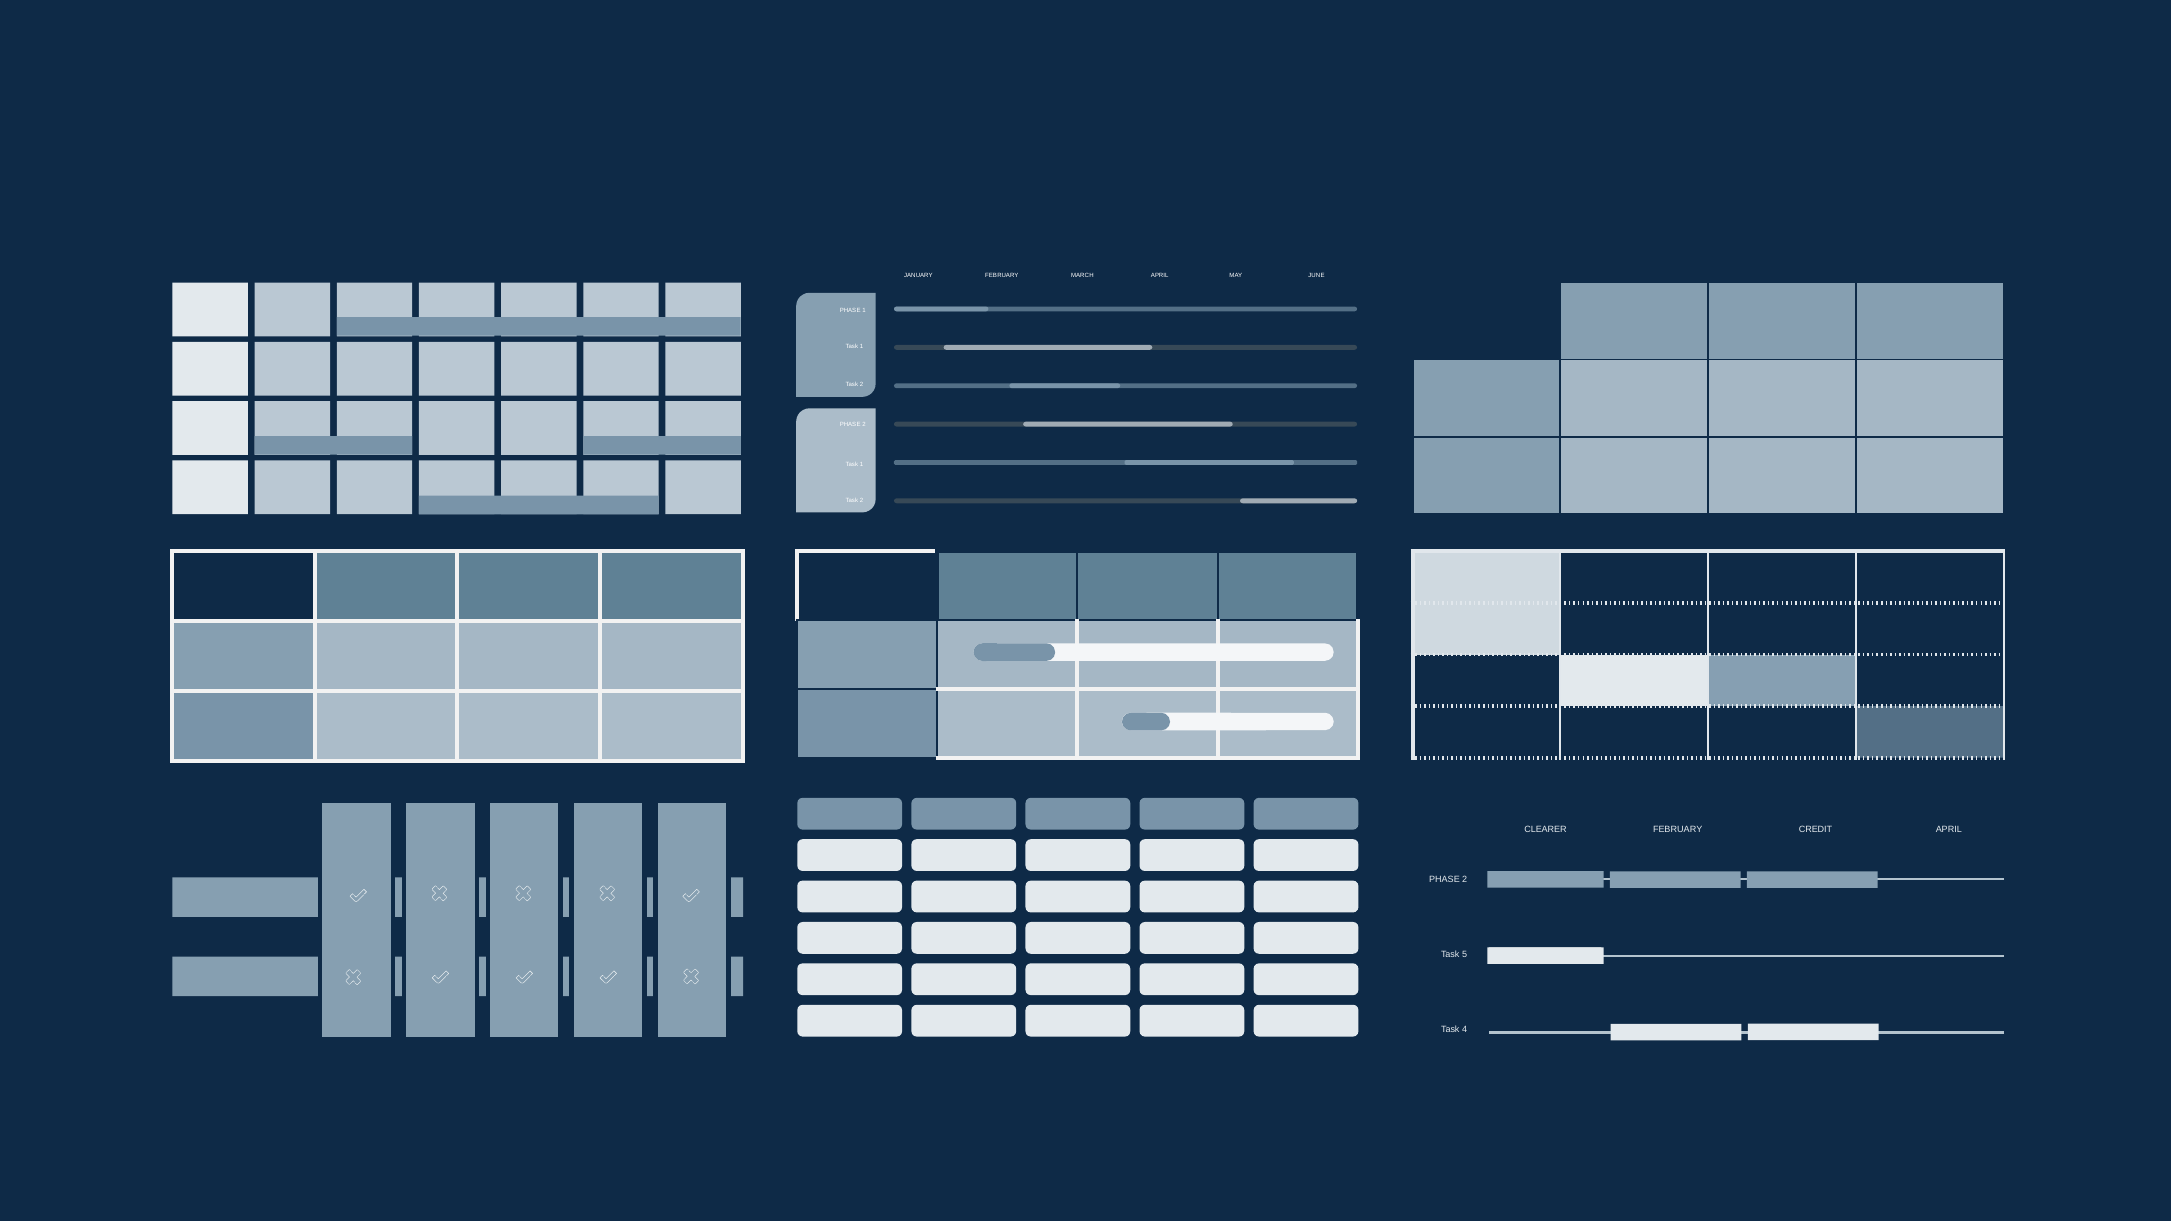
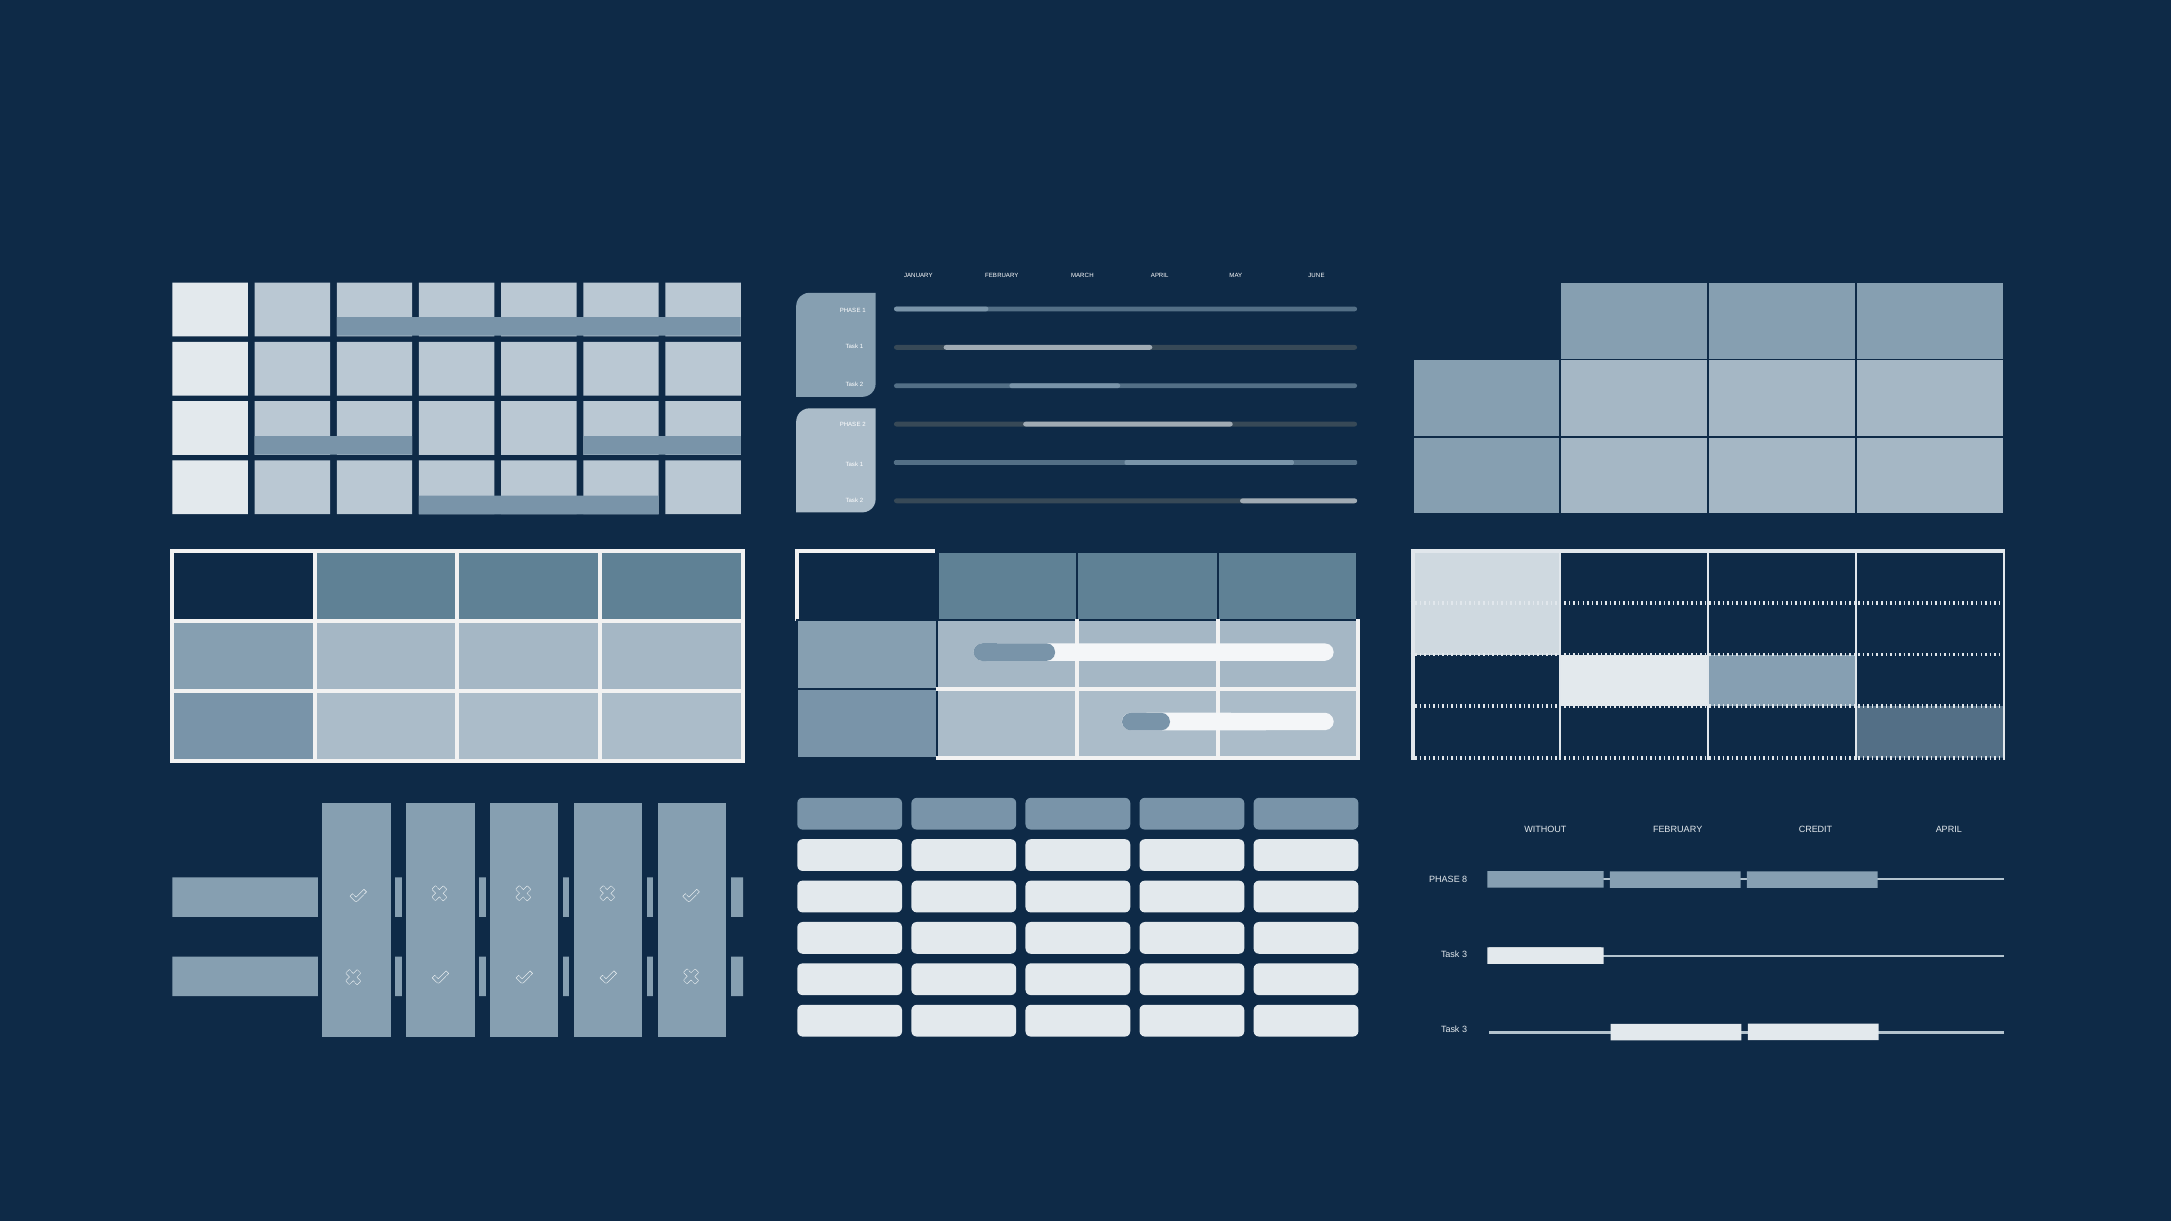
CLEARER: CLEARER -> WITHOUT (1545, 830)
2: 2 -> 8 (1465, 880)
5: 5 -> 3 (1465, 955)
4: 4 -> 3 (1465, 1030)
